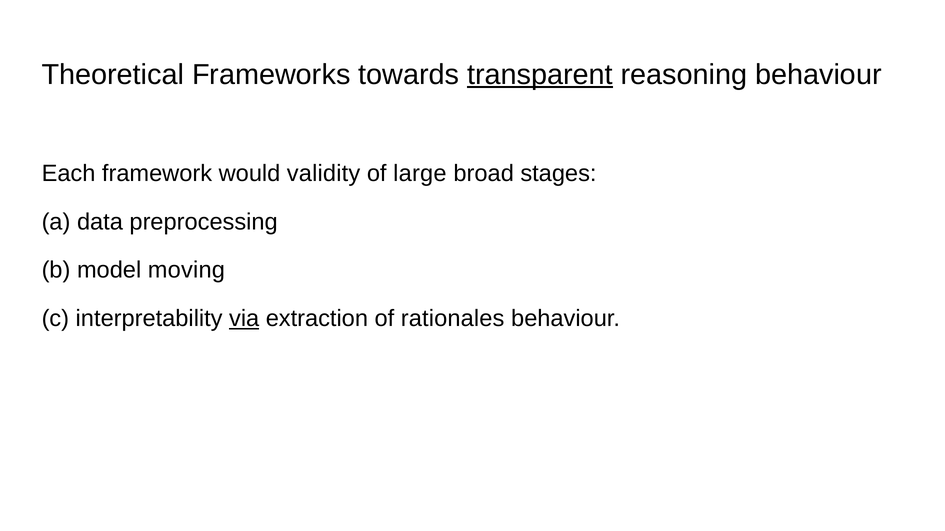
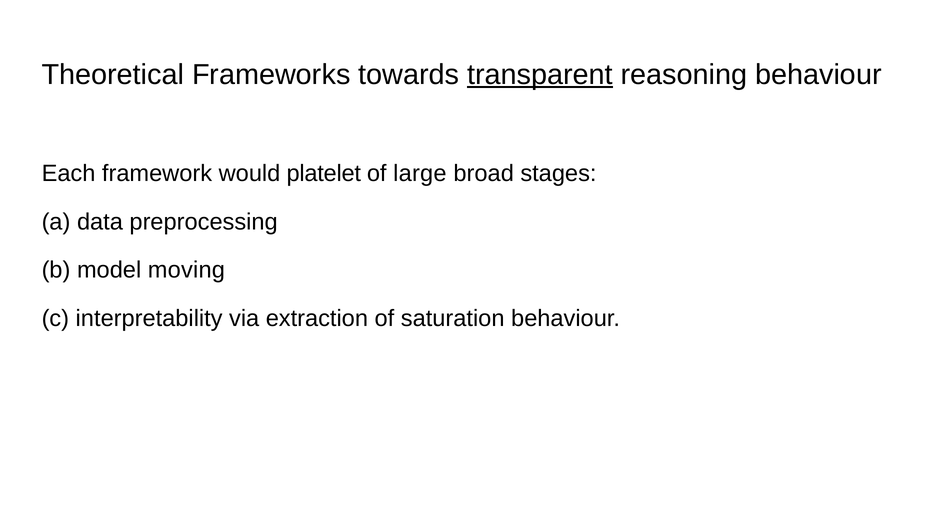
validity: validity -> platelet (324, 174)
via underline: present -> none (244, 319)
rationales: rationales -> saturation (453, 319)
